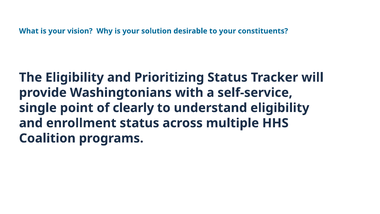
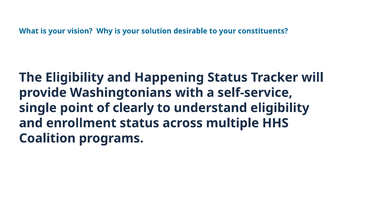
Prioritizing: Prioritizing -> Happening (169, 77)
